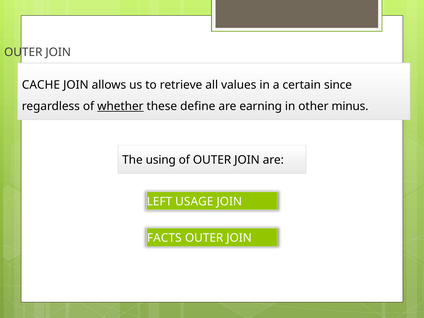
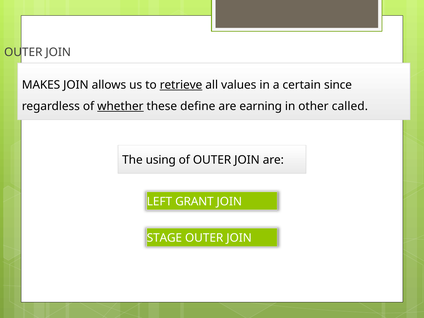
CACHE: CACHE -> MAKES (41, 85)
retrieve underline: none -> present (181, 85)
minus: minus -> called (350, 106)
USAGE: USAGE -> GRANT (194, 202)
FACTS: FACTS -> STAGE (164, 238)
